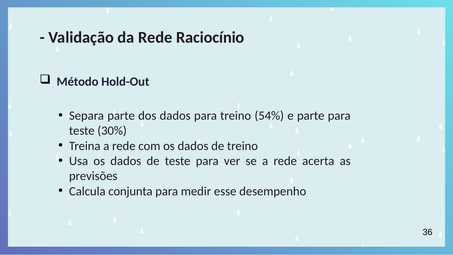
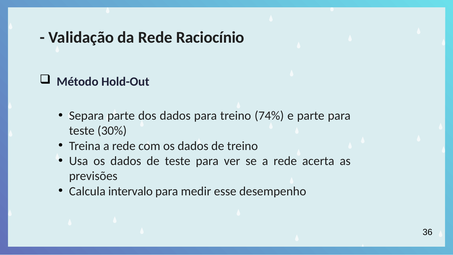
54%: 54% -> 74% (269, 116)
conjunta: conjunta -> intervalo (130, 191)
